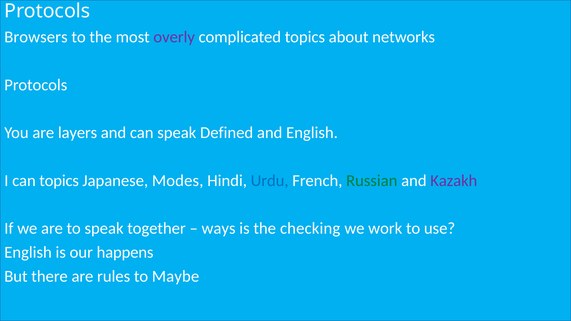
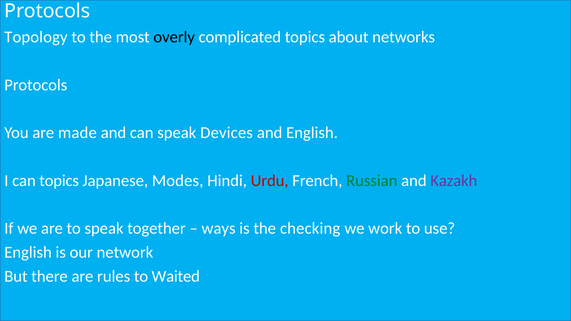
Browsers: Browsers -> Topology (36, 37)
overly colour: purple -> black (174, 37)
layers: layers -> made (77, 133)
Defined: Defined -> Devices (227, 133)
Urdu colour: blue -> red (270, 181)
happens: happens -> network (125, 253)
Maybe: Maybe -> Waited (176, 276)
